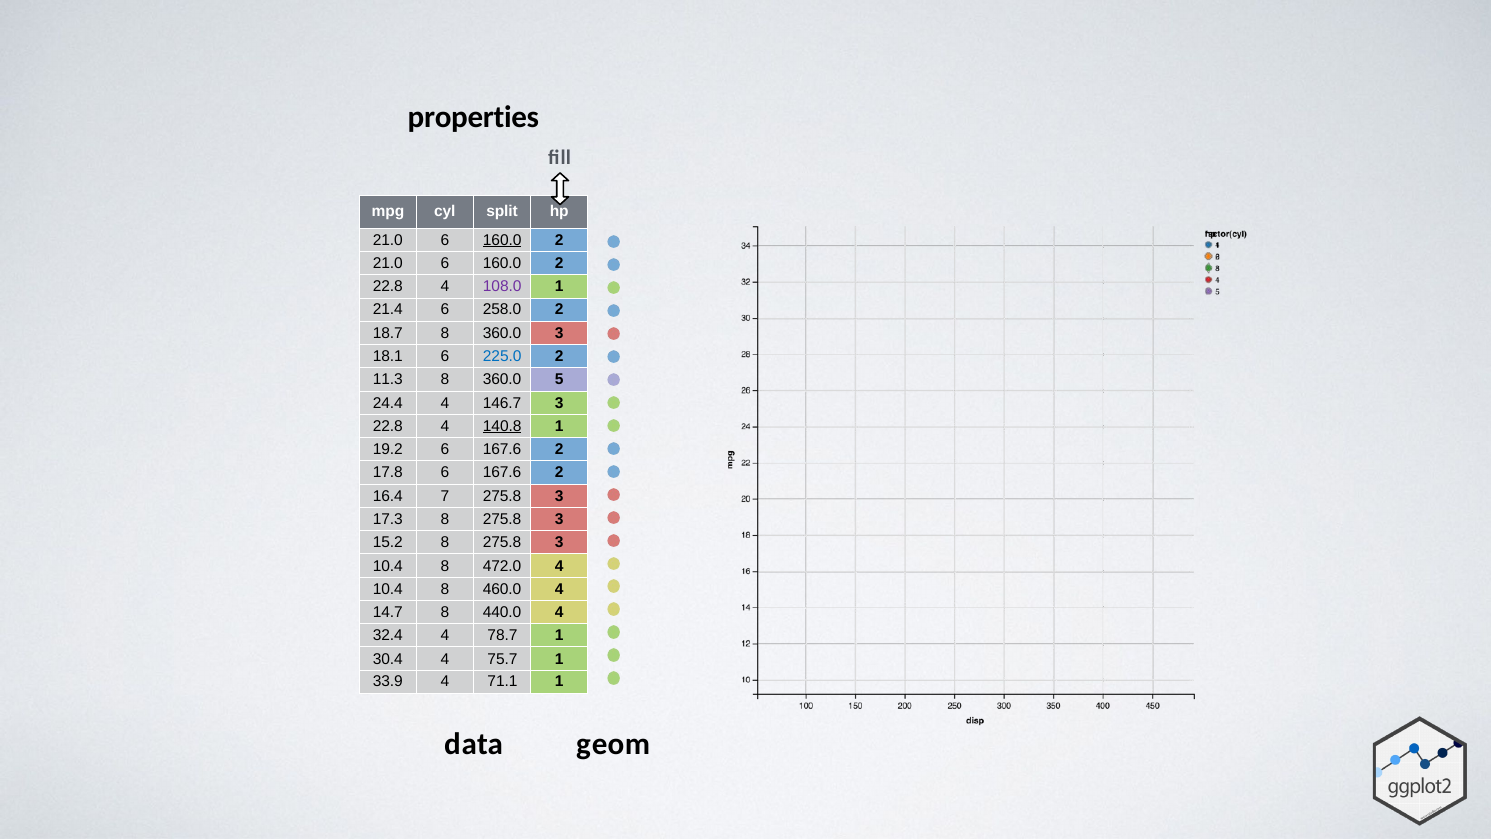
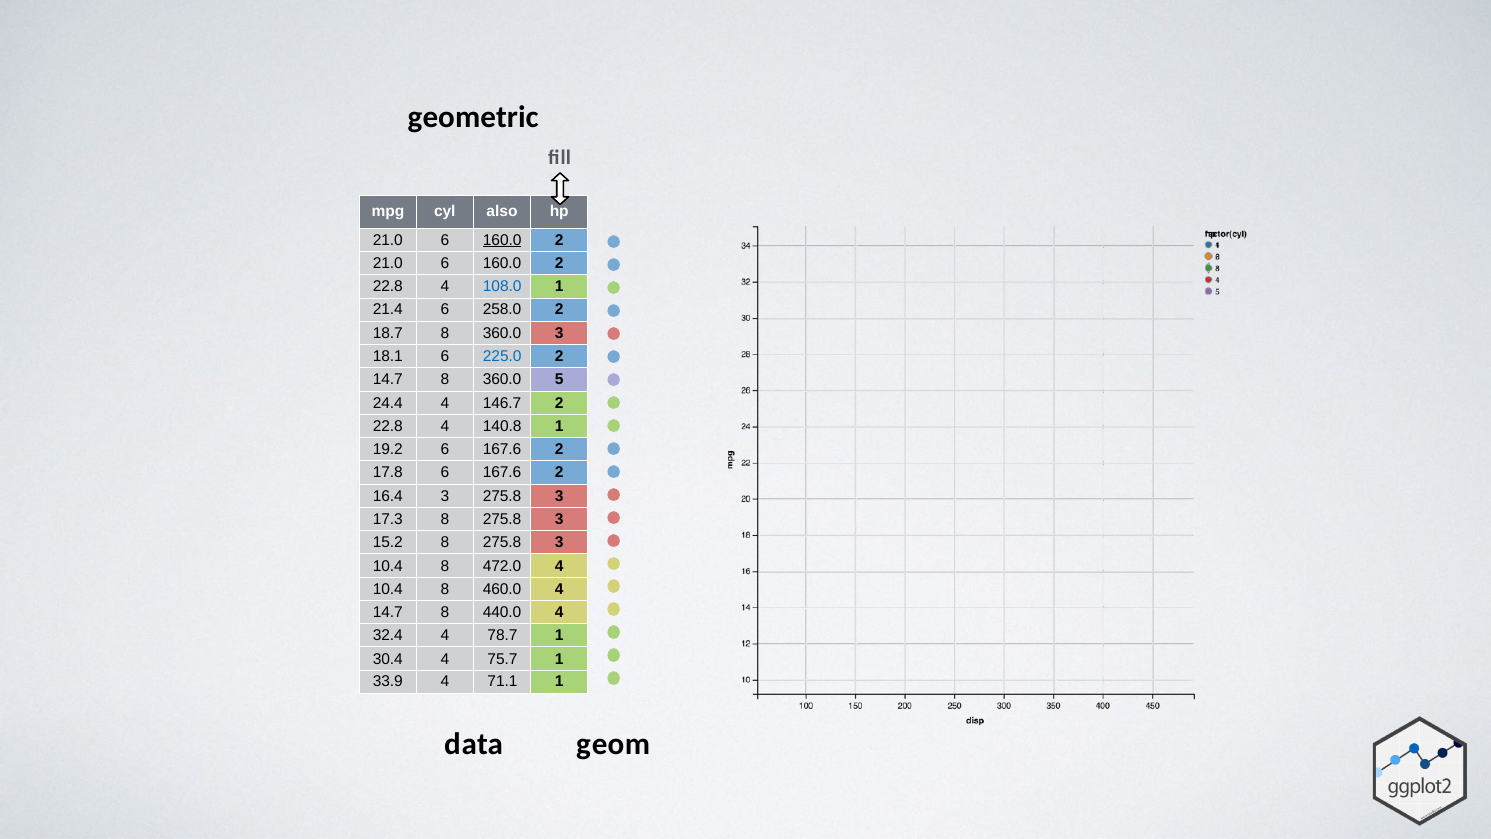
properties: properties -> geometric (473, 117)
split: split -> also (502, 211)
108.0 colour: purple -> blue (502, 286)
11.3: 11.3 -> 14.7 (388, 380)
146.7 3: 3 -> 2 (559, 403)
140.8 underline: present -> none (502, 426)
16.4 7: 7 -> 3 (445, 496)
